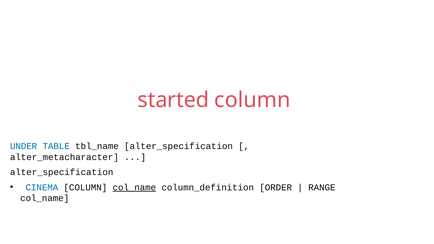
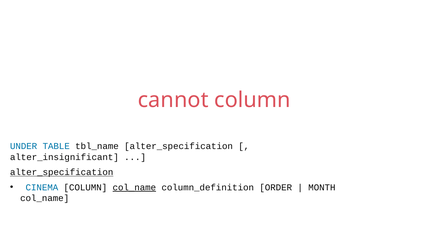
started: started -> cannot (173, 100)
alter_metacharacter: alter_metacharacter -> alter_insignificant (64, 157)
alter_specification underline: none -> present (62, 172)
RANGE: RANGE -> MONTH (322, 188)
